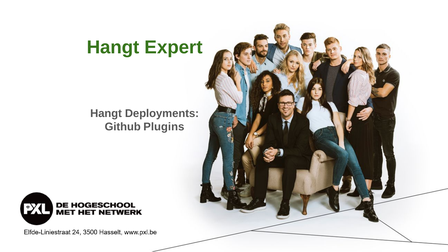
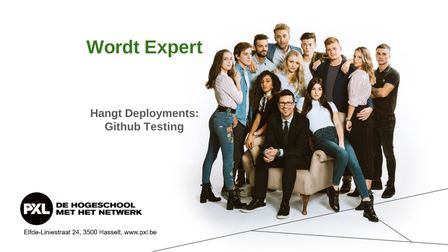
Hangt: Hangt -> Wordt (113, 47)
Plugins: Plugins -> Testing (164, 127)
